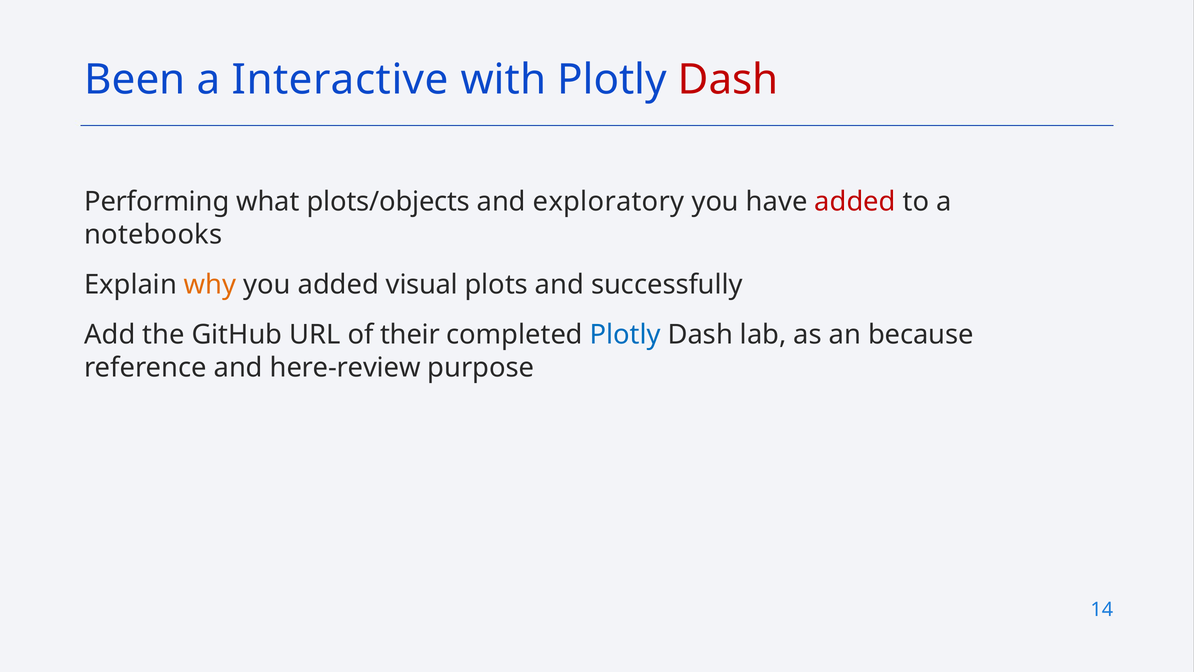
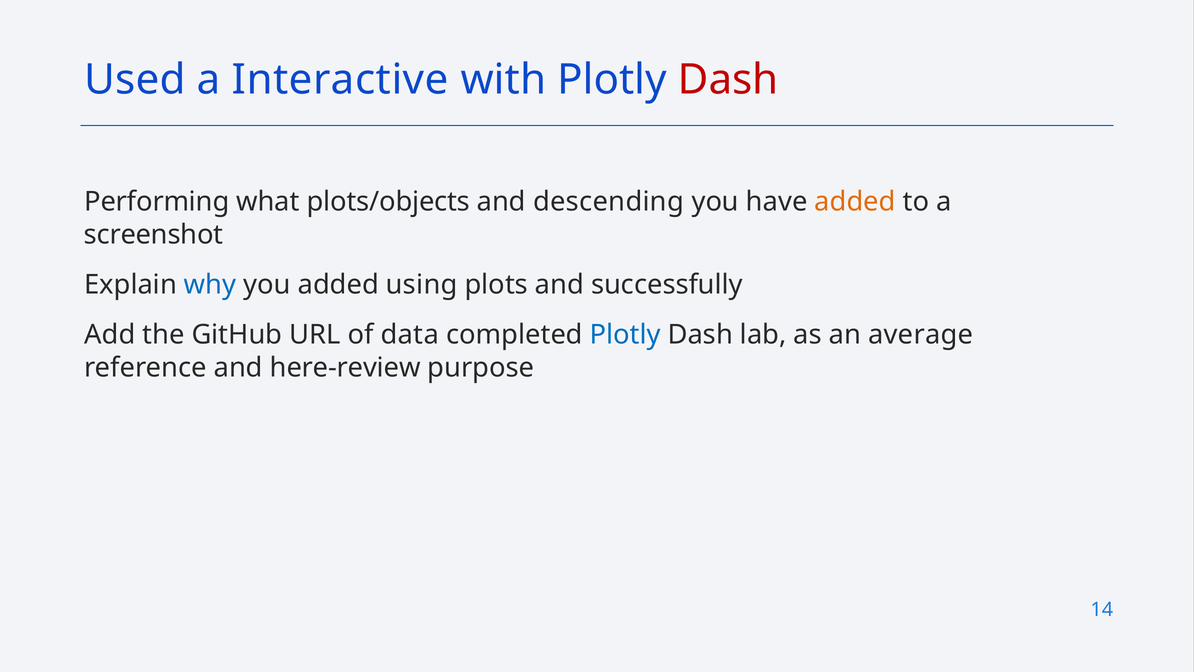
Been: Been -> Used (135, 80)
exploratory: exploratory -> descending (609, 202)
added colour: red -> orange (855, 202)
notebooks: notebooks -> screenshot (154, 234)
why colour: orange -> blue (210, 285)
visual: visual -> using (422, 285)
their: their -> data (410, 335)
because: because -> average (921, 335)
